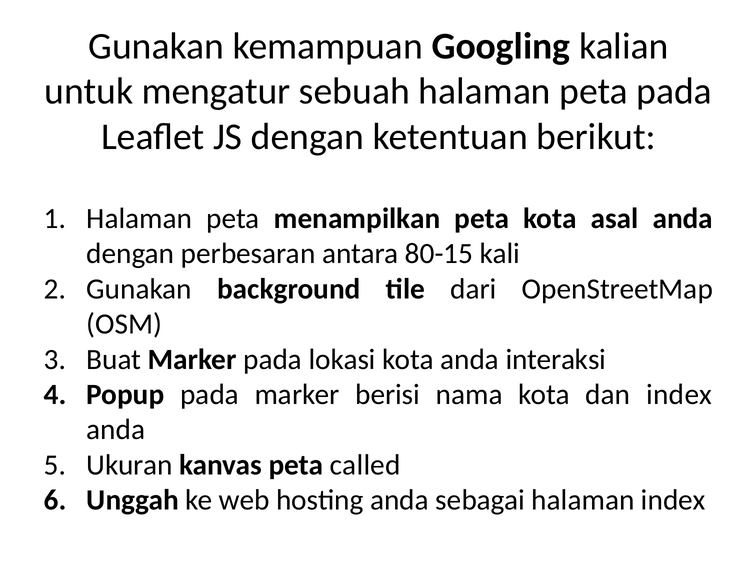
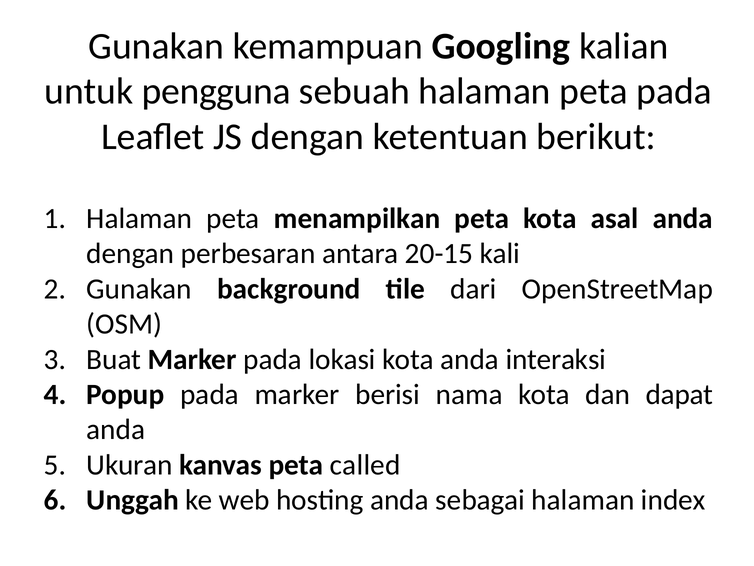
mengatur: mengatur -> pengguna (216, 91)
80-15: 80-15 -> 20-15 (439, 253)
dan index: index -> dapat (679, 394)
